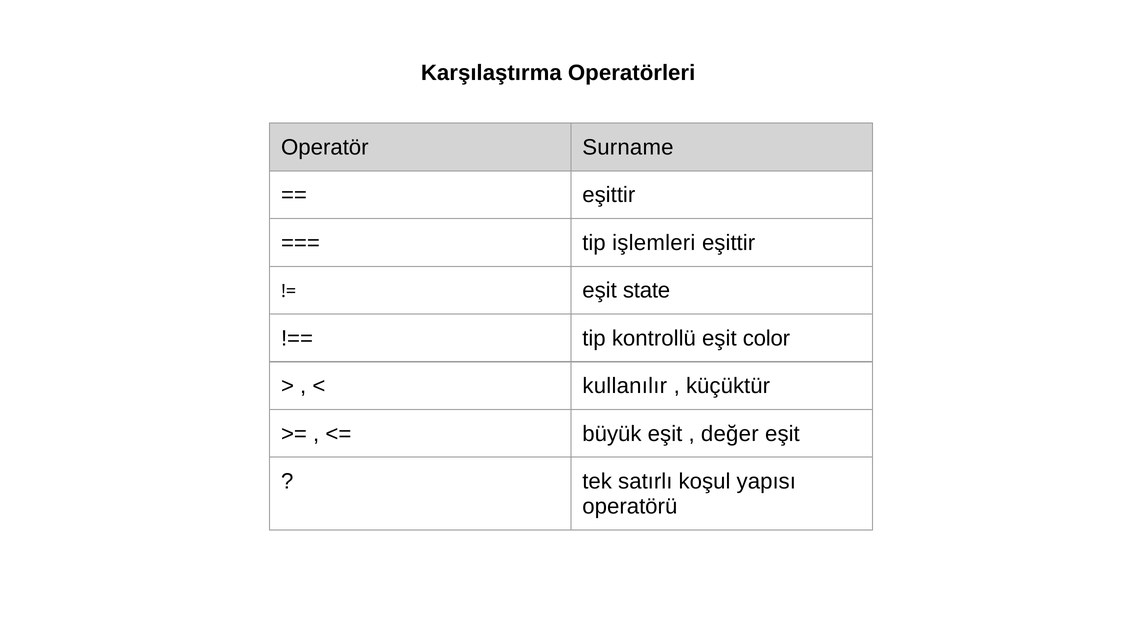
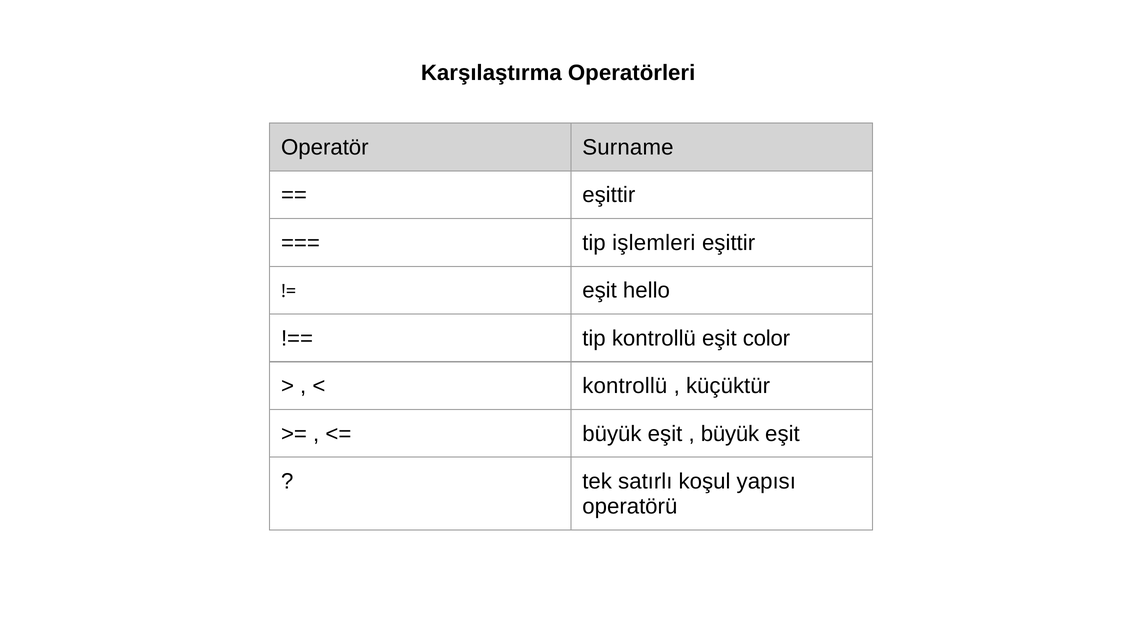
state: state -> hello (646, 291)
kullanılır: kullanılır -> kontrollü (625, 386)
değer: değer -> büyük (730, 434)
